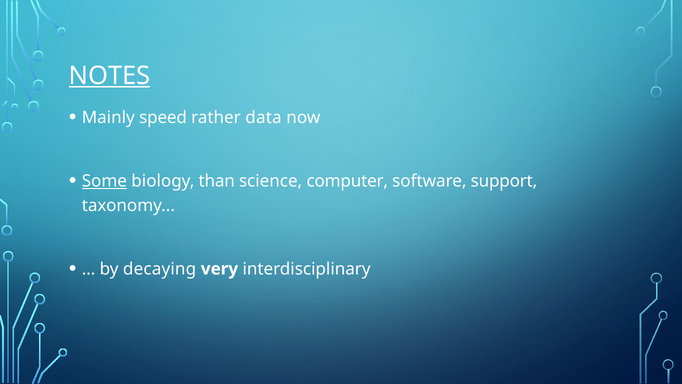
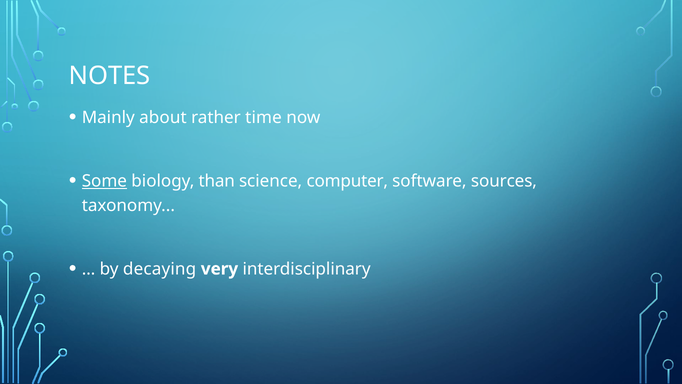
NOTES underline: present -> none (110, 76)
speed: speed -> about (163, 117)
data: data -> time (264, 117)
support: support -> sources (504, 181)
